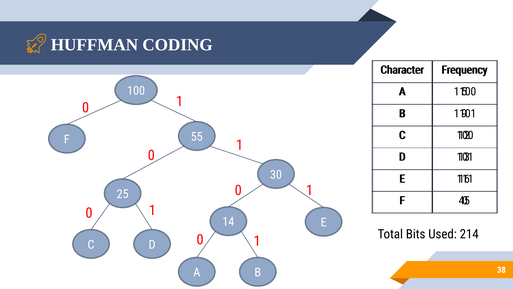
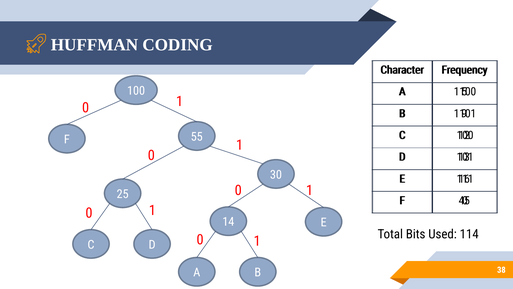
214: 214 -> 114 (469, 234)
